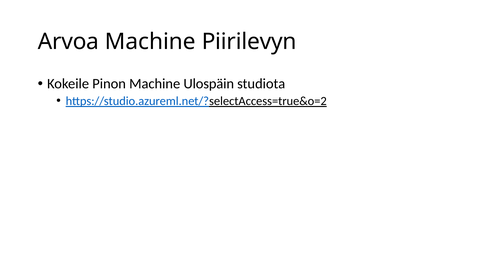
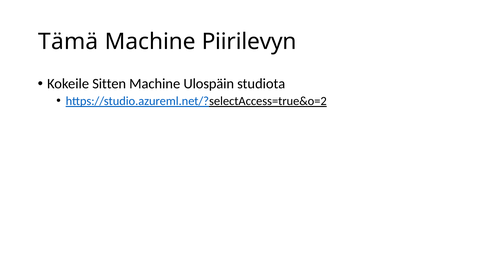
Arvoa: Arvoa -> Tämä (68, 42)
Pinon: Pinon -> Sitten (109, 84)
